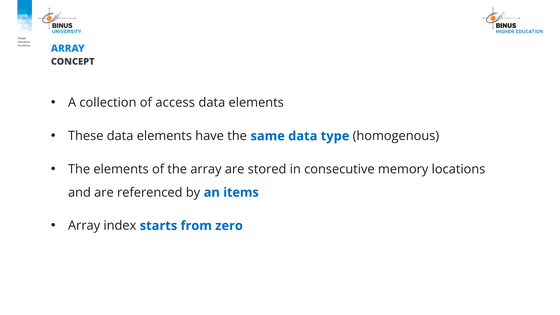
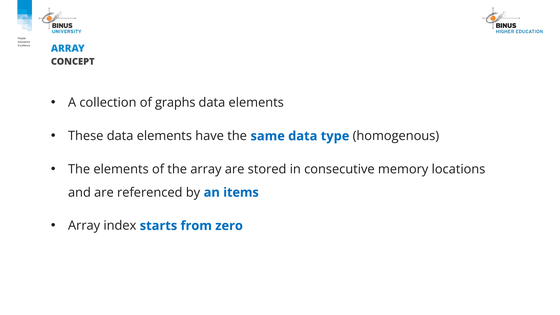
access: access -> graphs (175, 103)
